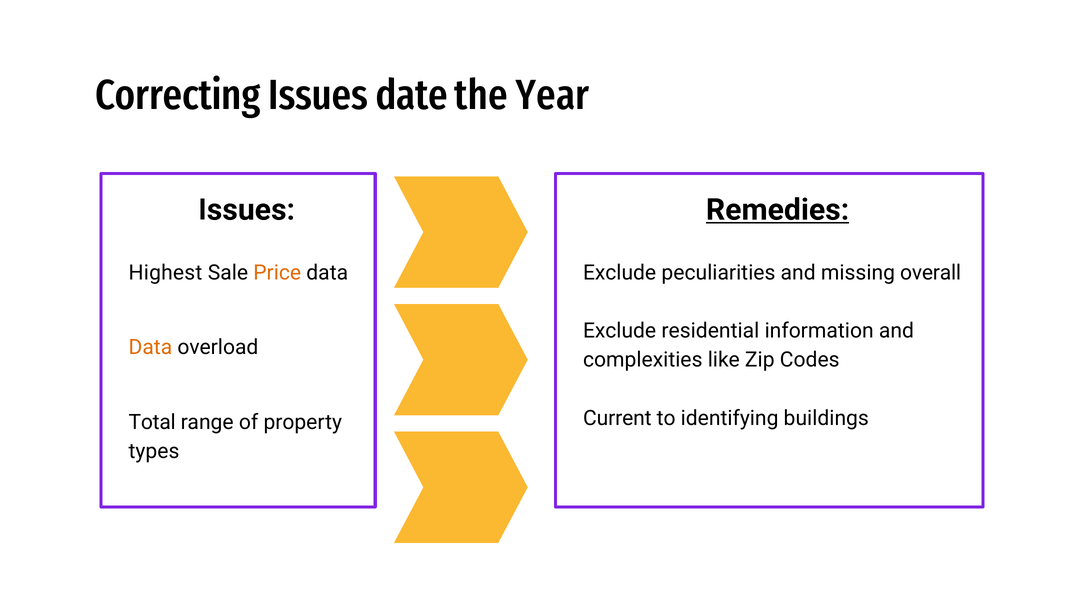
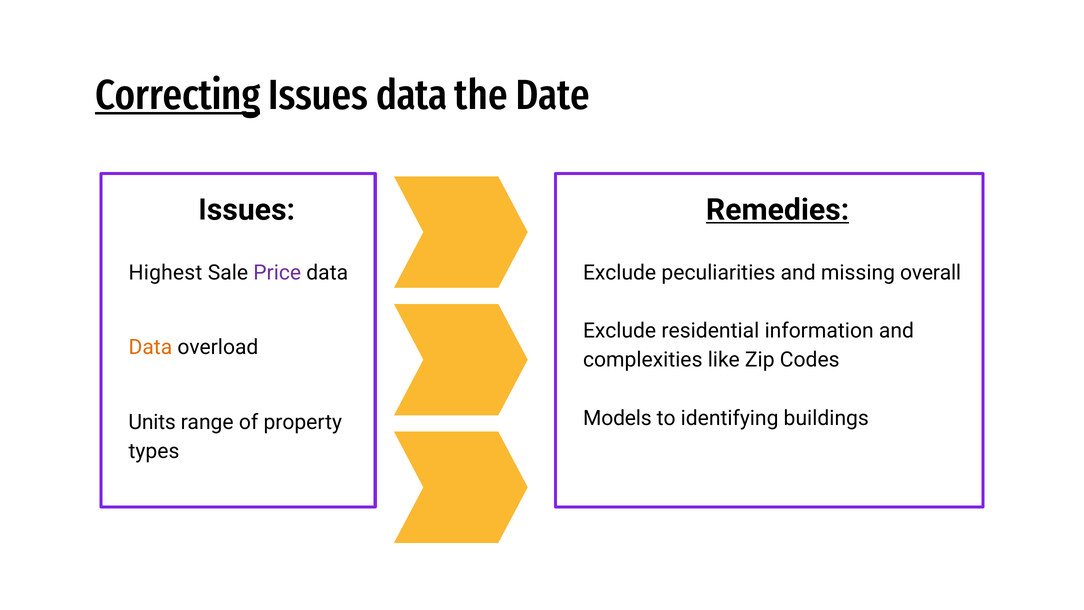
Correcting underline: none -> present (178, 95)
Issues date: date -> data (412, 95)
Year: Year -> Date (553, 95)
Price colour: orange -> purple (277, 273)
Current: Current -> Models (617, 418)
Total: Total -> Units (152, 422)
